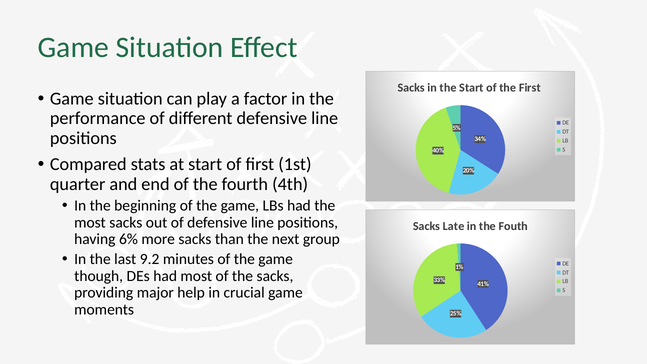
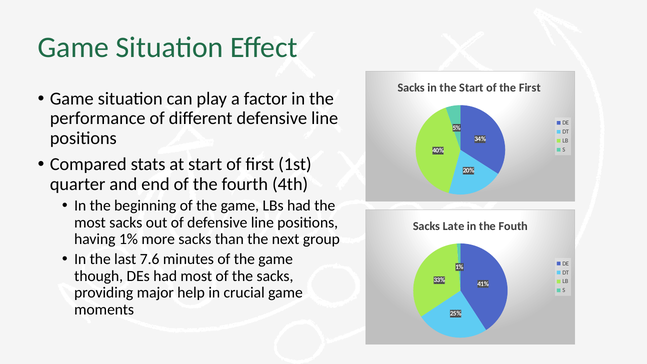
having 6%: 6% -> 1% (128, 239)
9.2: 9.2 -> 7.6 (150, 259)
